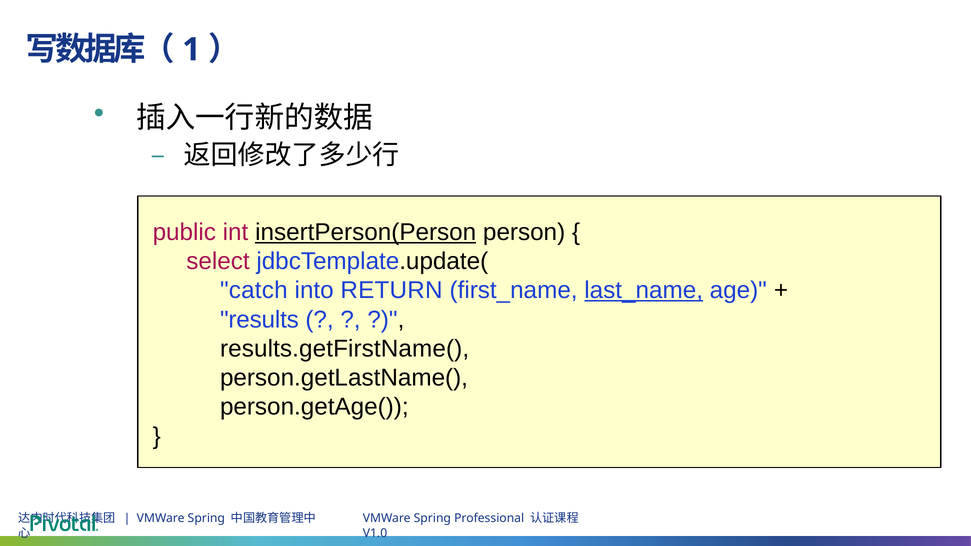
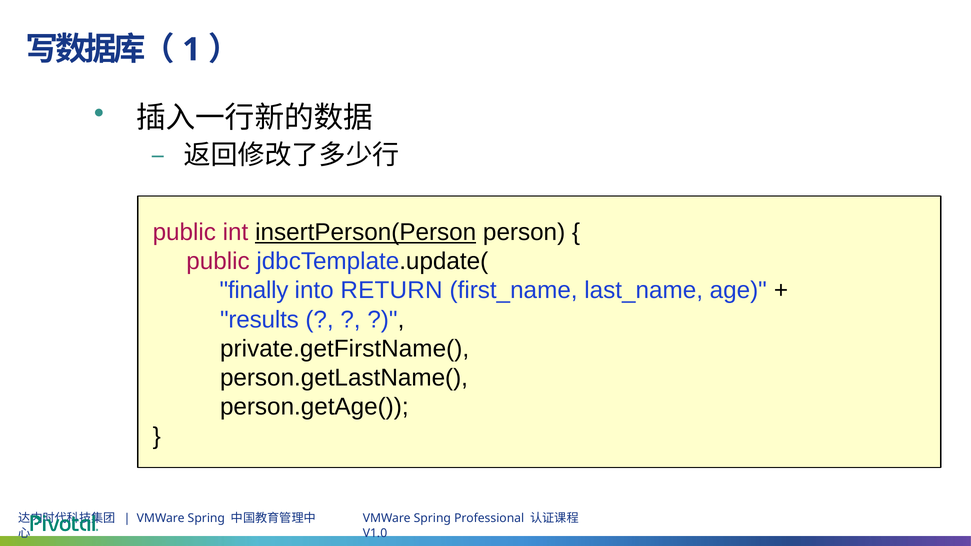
select: select -> public (218, 261)
catch: catch -> finally (254, 291)
last_name underline: present -> none (644, 291)
results.getFirstName(: results.getFirstName( -> private.getFirstName( (345, 349)
